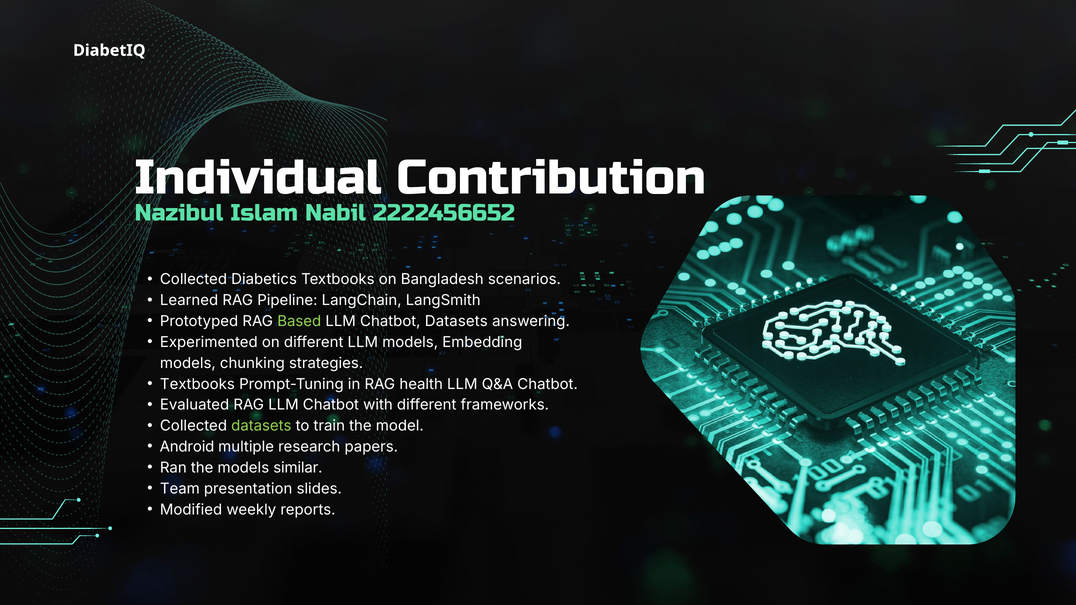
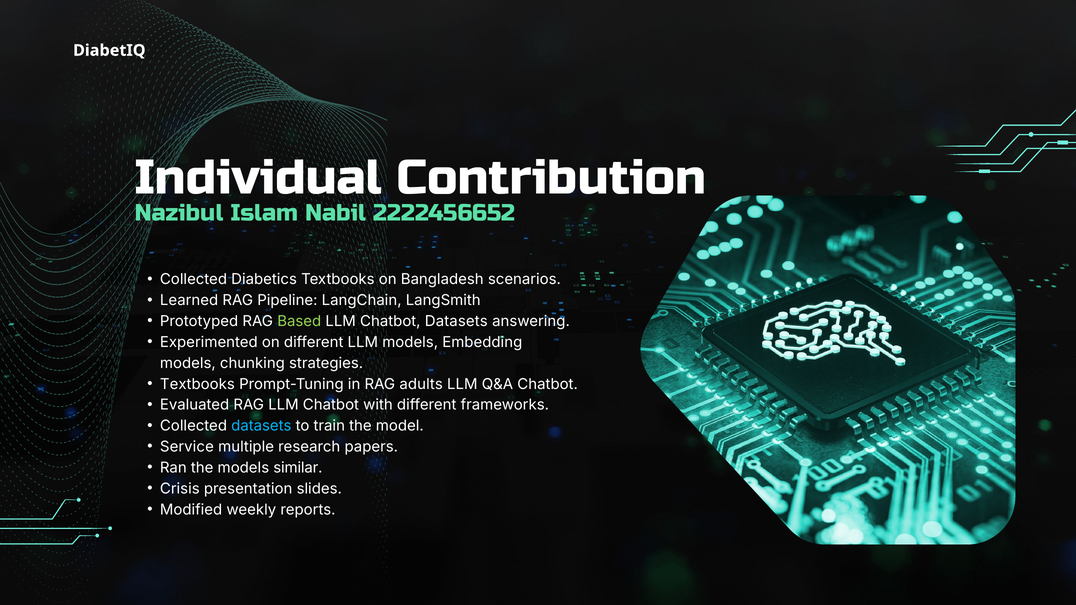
health: health -> adults (421, 384)
datasets colour: light green -> light blue (261, 426)
Android: Android -> Service (187, 447)
Team: Team -> Crisis (180, 489)
